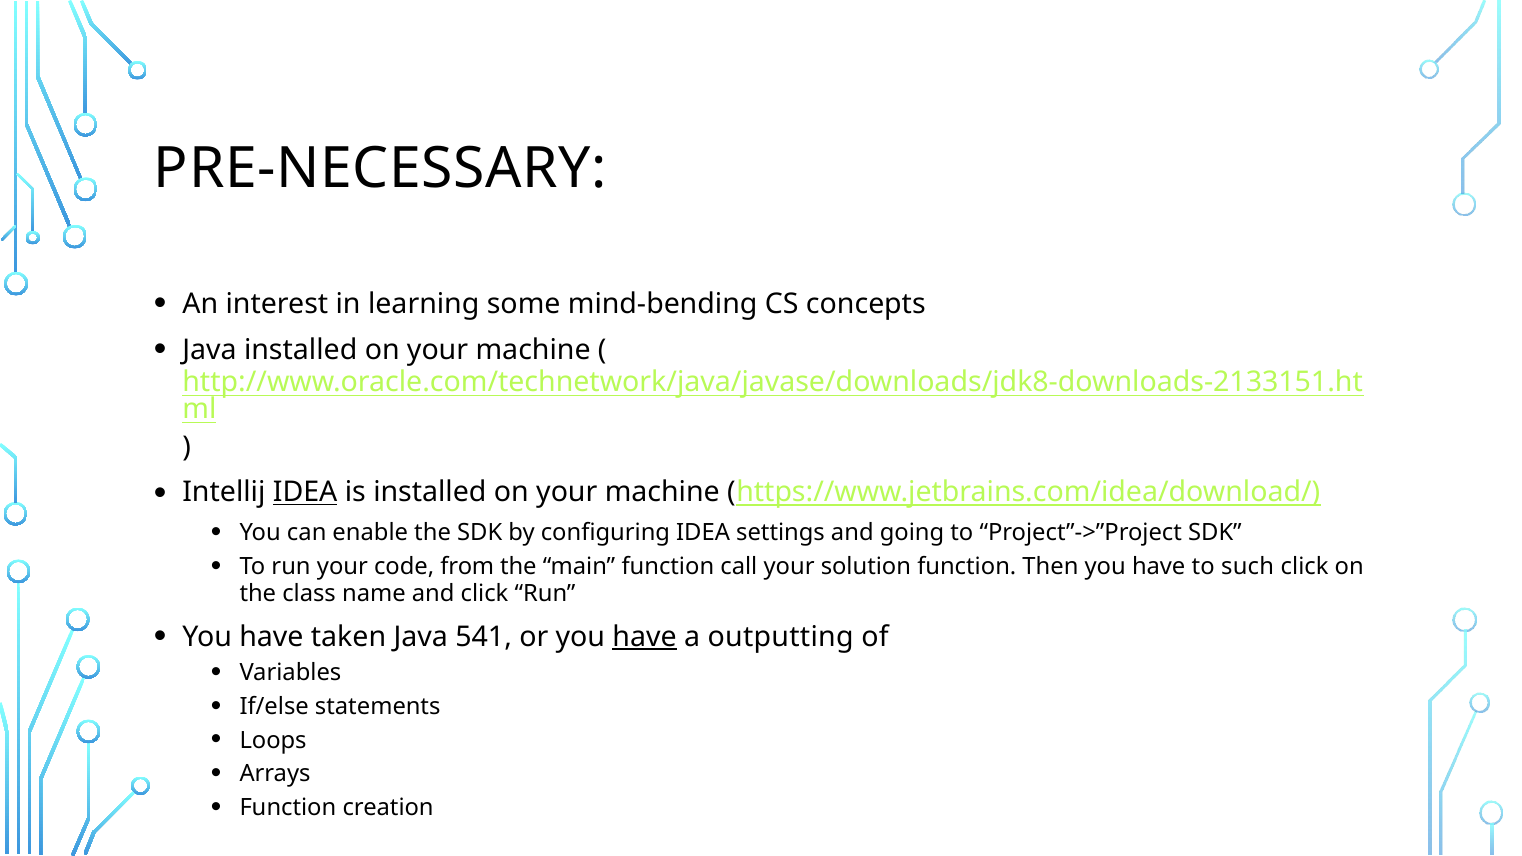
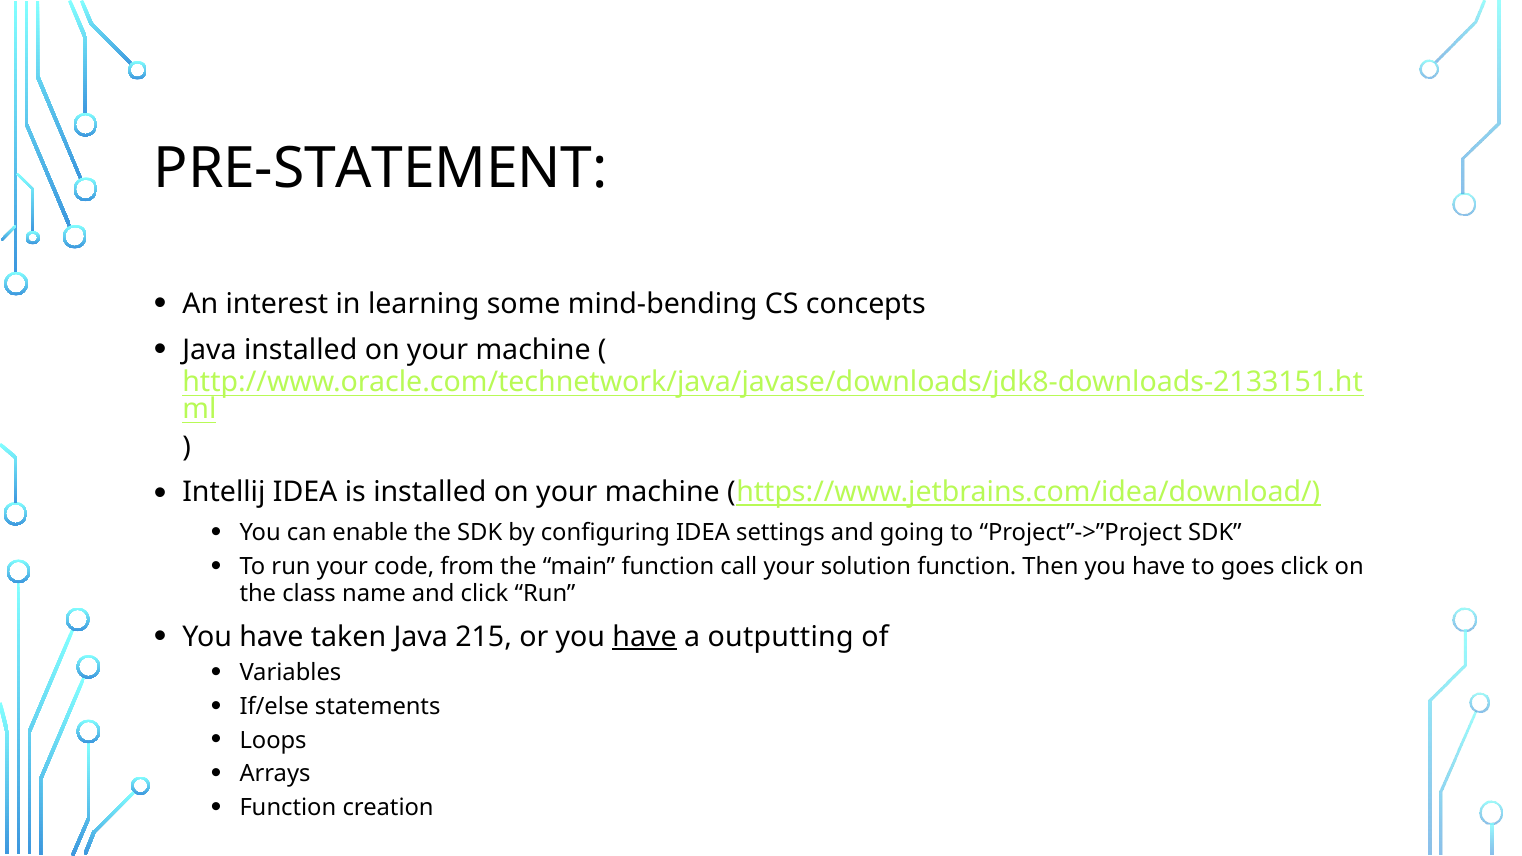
PRE-NECESSARY: PRE-NECESSARY -> PRE-STATEMENT (381, 169)
IDEA underline: present -> none (305, 492)
such: such -> goes (1248, 567)
541: 541 -> 215 (484, 637)
